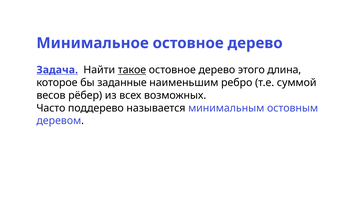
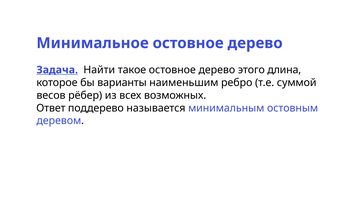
такое underline: present -> none (132, 70)
заданные: заданные -> варианты (122, 82)
Часто: Часто -> Ответ (51, 108)
